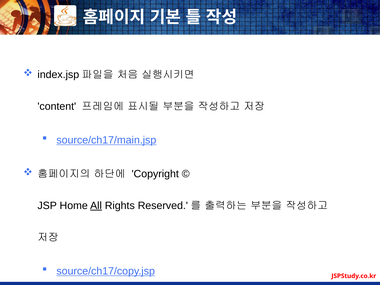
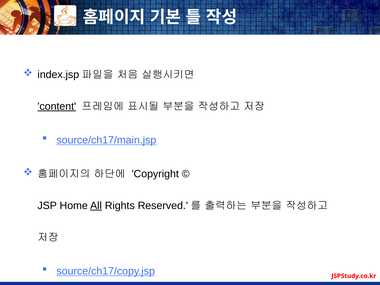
content underline: none -> present (57, 106)
